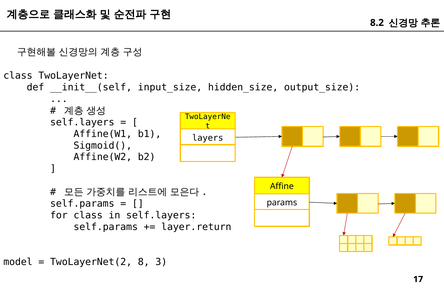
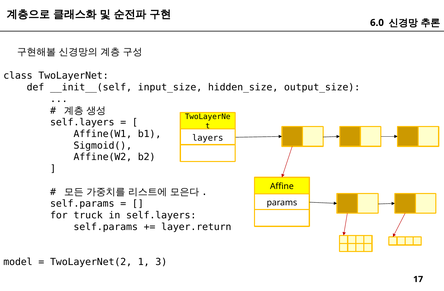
8.2: 8.2 -> 6.0 (377, 23)
for class: class -> truck (88, 216)
8: 8 -> 1 (144, 262)
